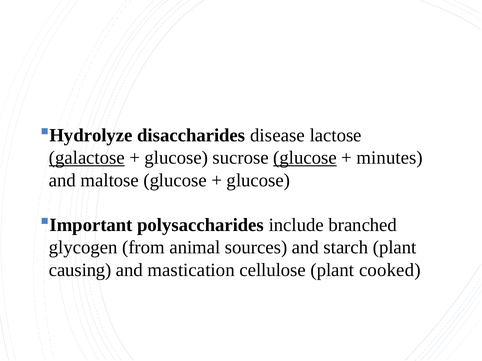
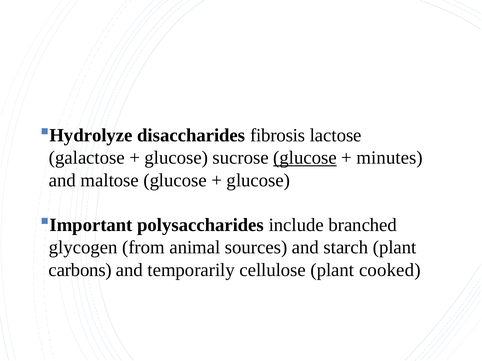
disease: disease -> fibrosis (278, 136)
galactose underline: present -> none (87, 158)
causing: causing -> carbons (80, 270)
mastication: mastication -> temporarily (191, 270)
